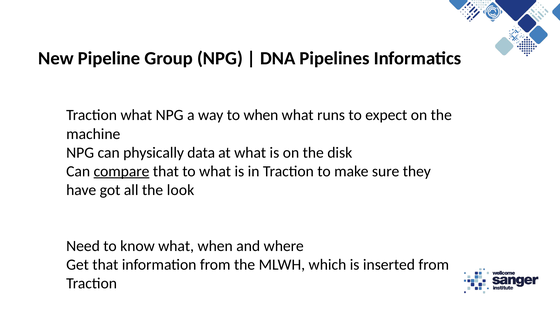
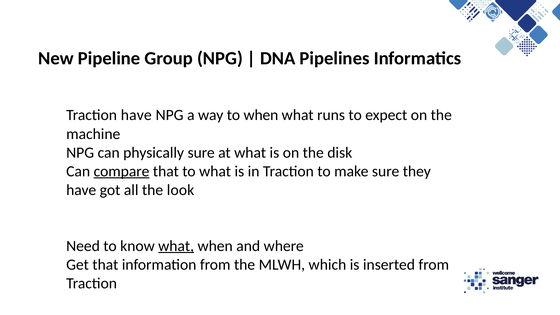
Traction what: what -> have (136, 115)
physically data: data -> sure (201, 153)
what underline: none -> present (176, 246)
